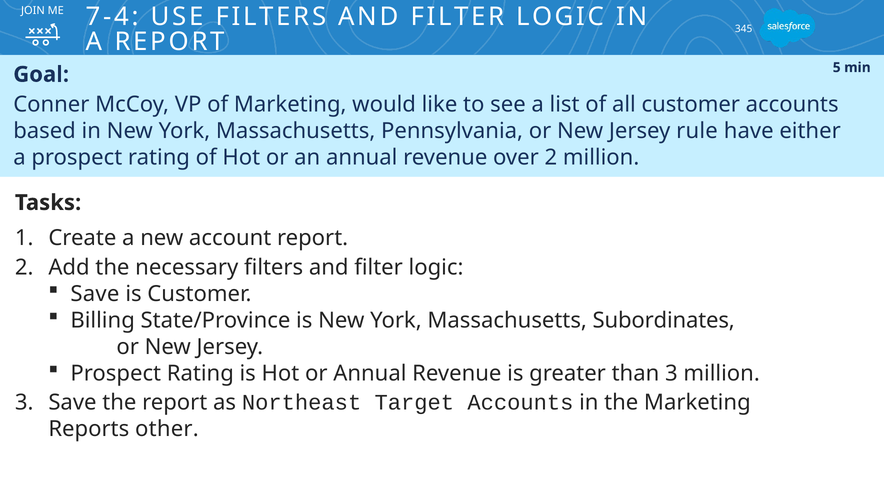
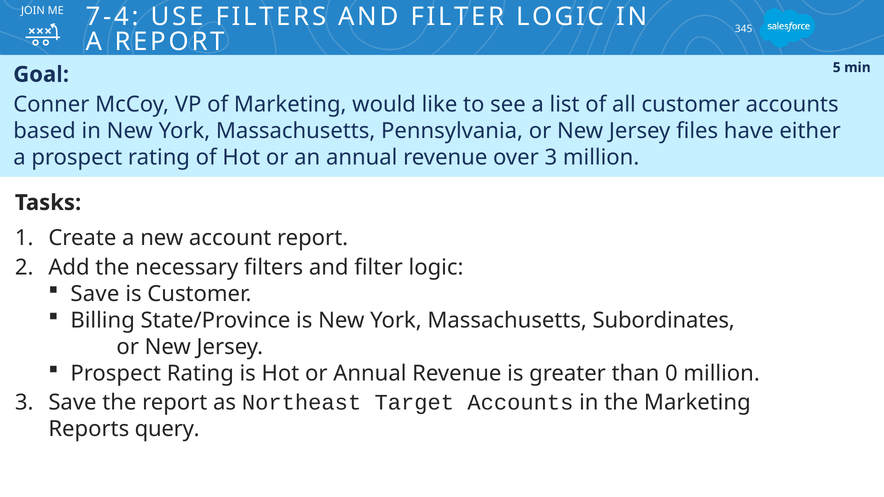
rule: rule -> files (697, 131)
over 2: 2 -> 3 (551, 157)
than 3: 3 -> 0 (671, 374)
other: other -> query (167, 429)
